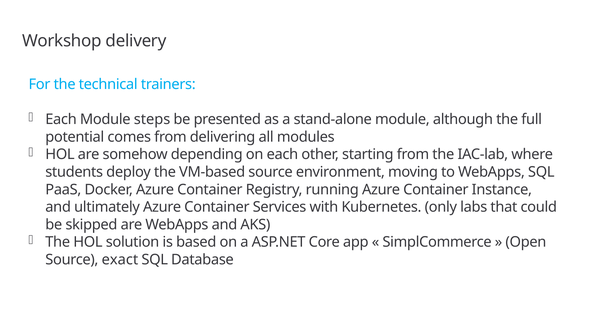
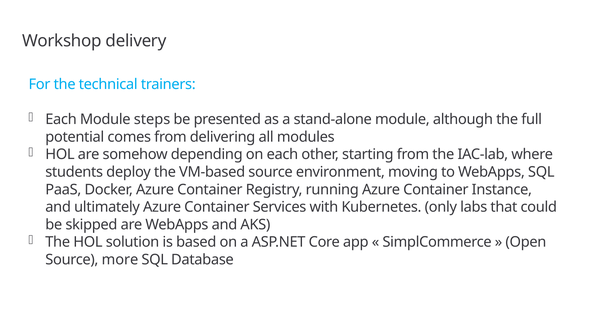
exact: exact -> more (120, 260)
